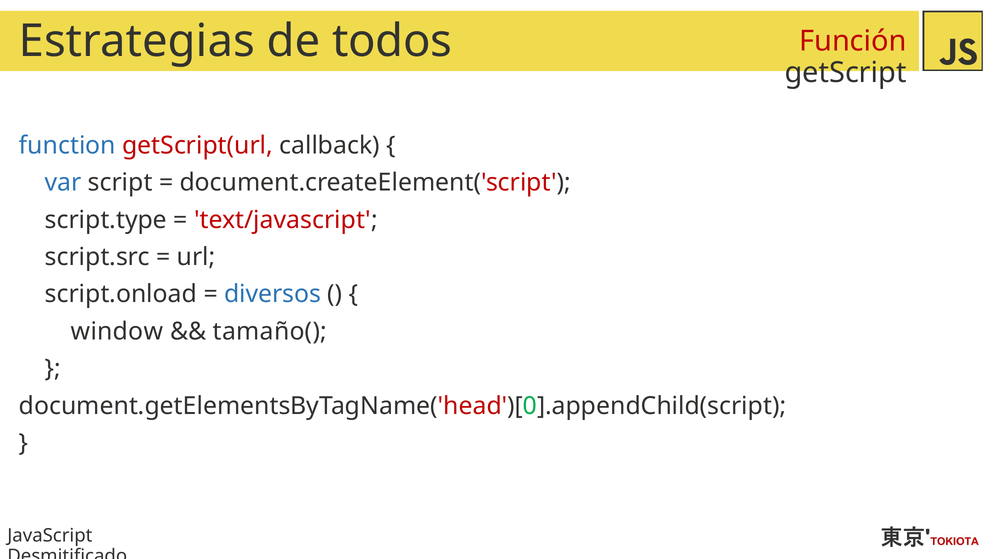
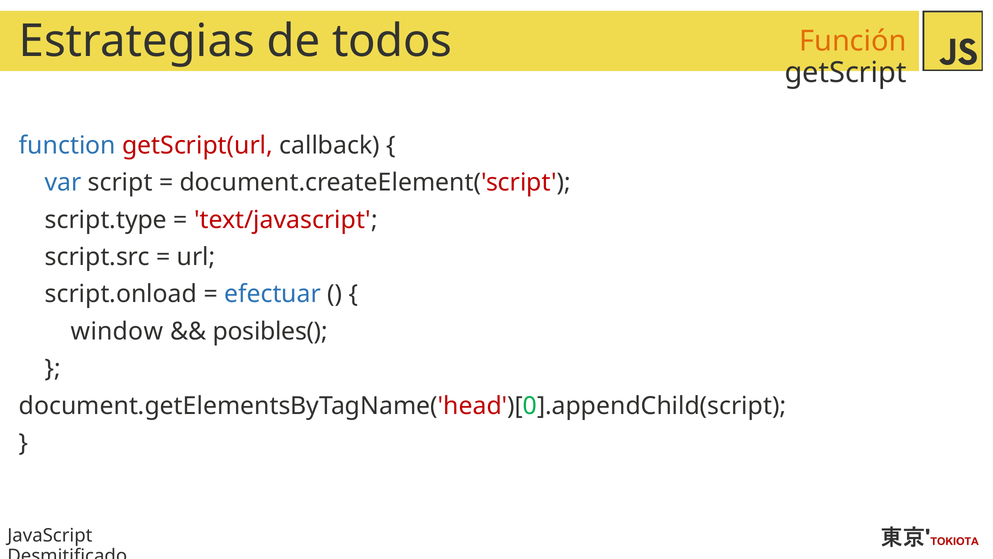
Función colour: red -> orange (853, 41)
diversos: diversos -> efectuar (273, 294)
tamaño(: tamaño( -> posibles( (270, 331)
